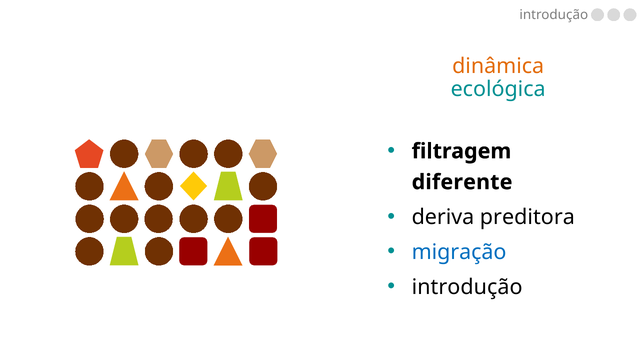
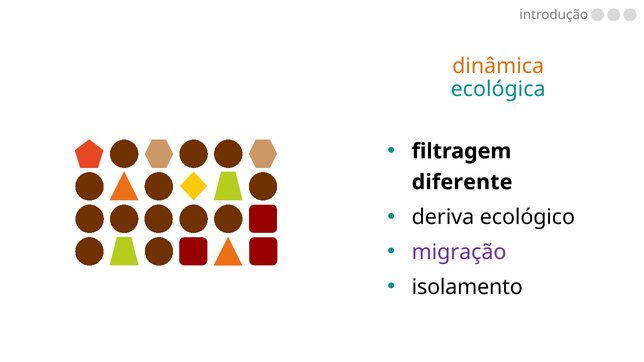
preditora: preditora -> ecológico (527, 217)
migração colour: blue -> purple (459, 252)
introdução: introdução -> isolamento (467, 287)
